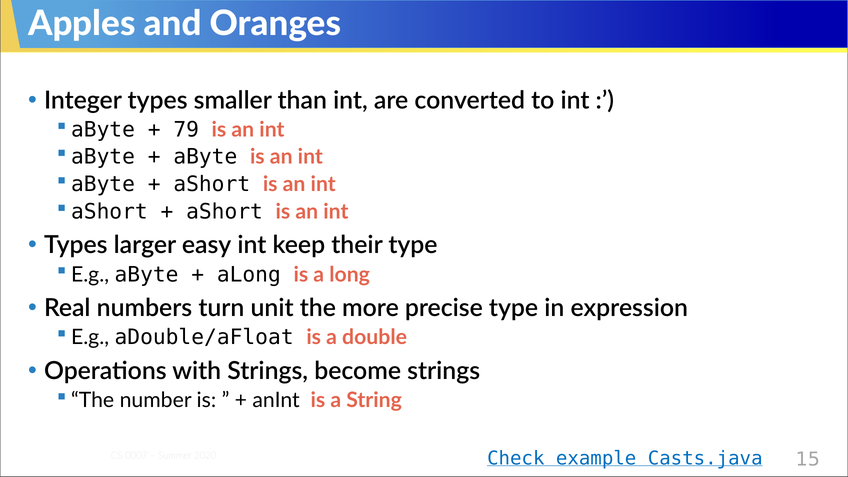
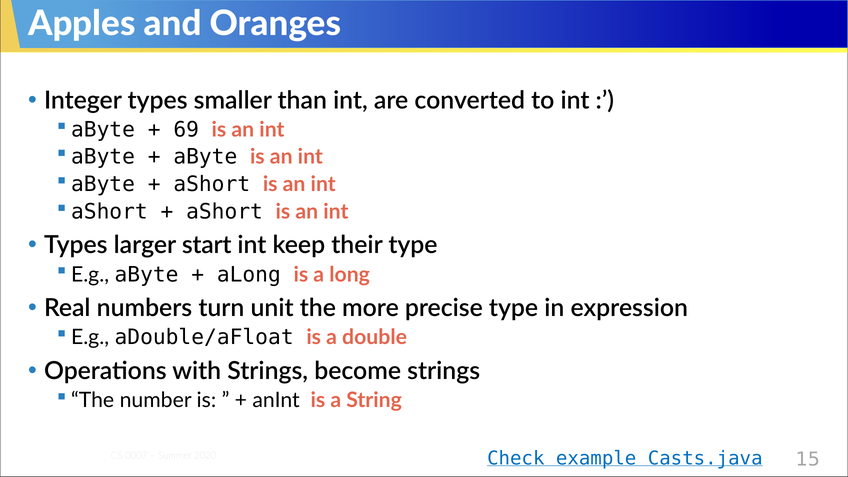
79: 79 -> 69 (186, 130)
easy: easy -> start (207, 245)
